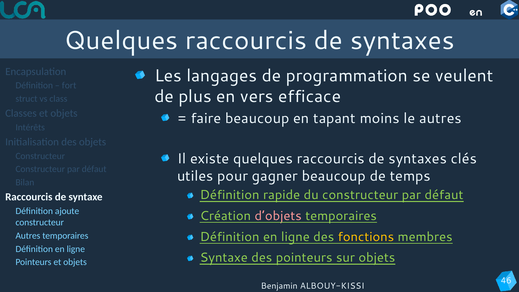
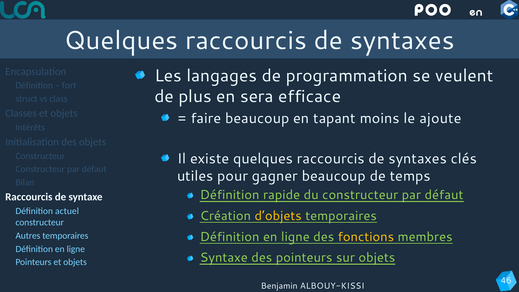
vers: vers -> sera (257, 97)
le autres: autres -> ajoute (441, 118)
ajoute: ajoute -> actuel (67, 211)
d’objets colour: pink -> yellow (278, 216)
